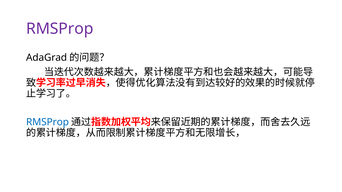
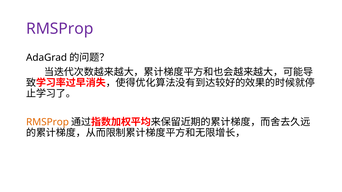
RMSProp colour: blue -> orange (47, 122)
